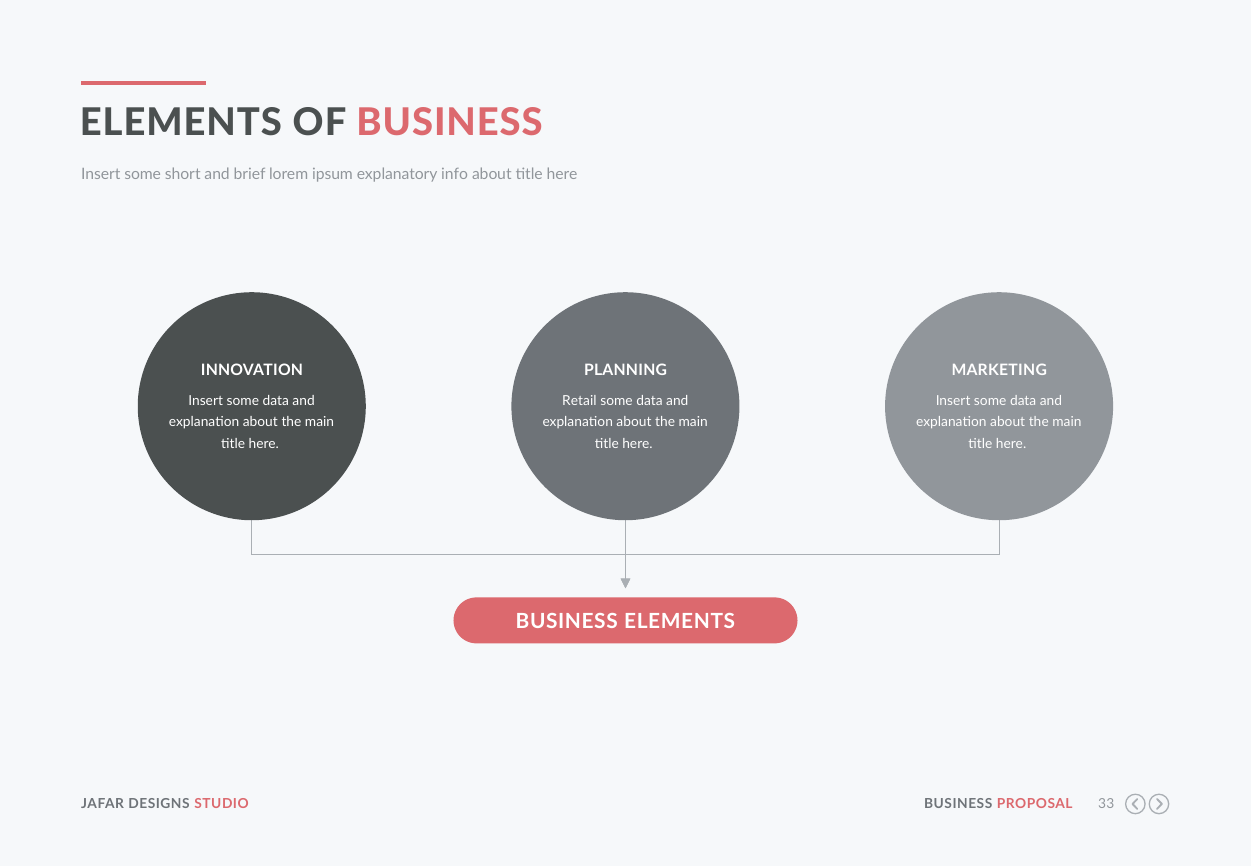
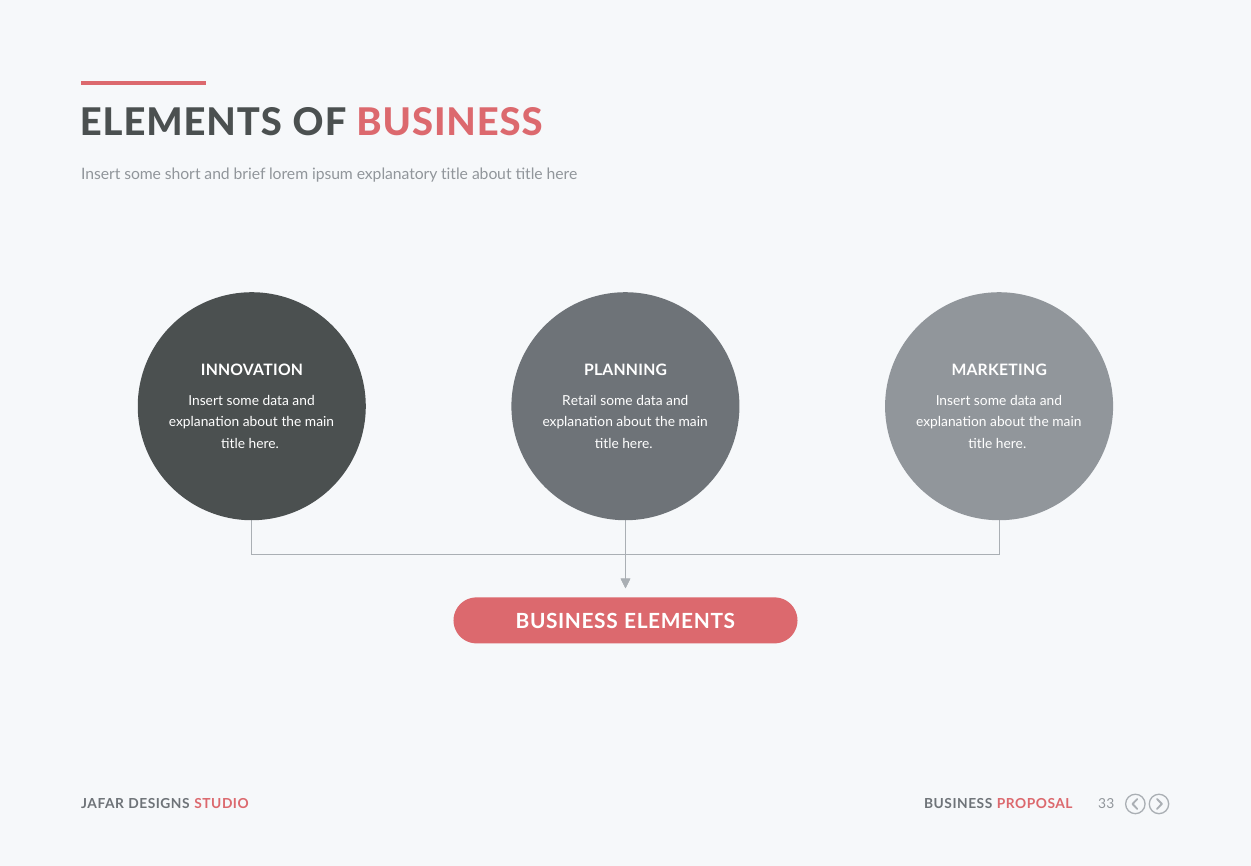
explanatory info: info -> title (455, 174)
